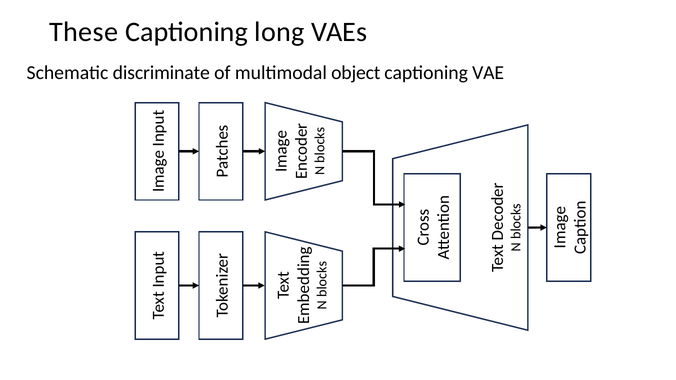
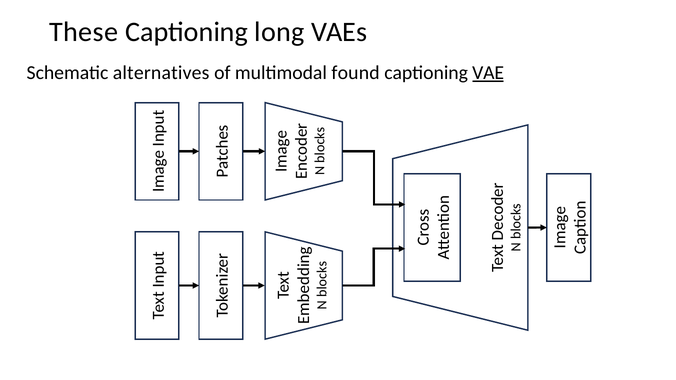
discriminate: discriminate -> alternatives (161, 73)
object: object -> found (356, 73)
VAE underline: none -> present (488, 73)
